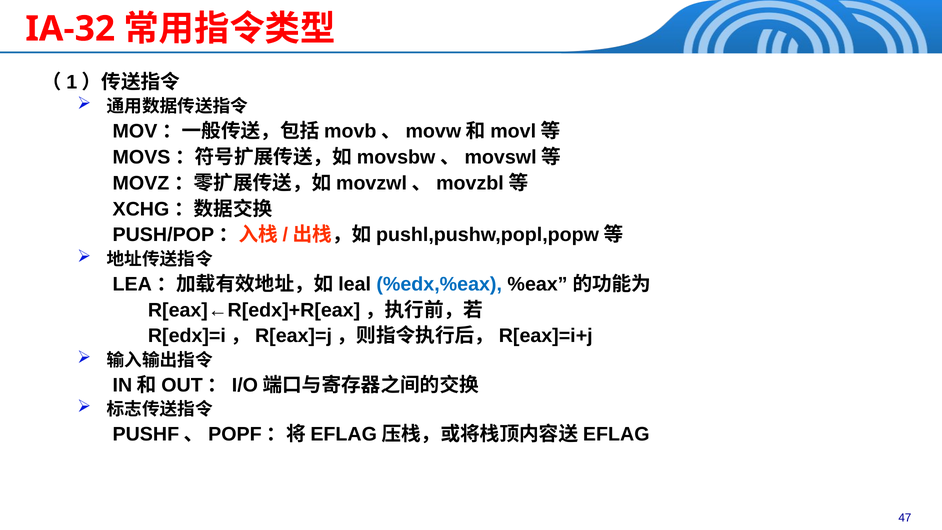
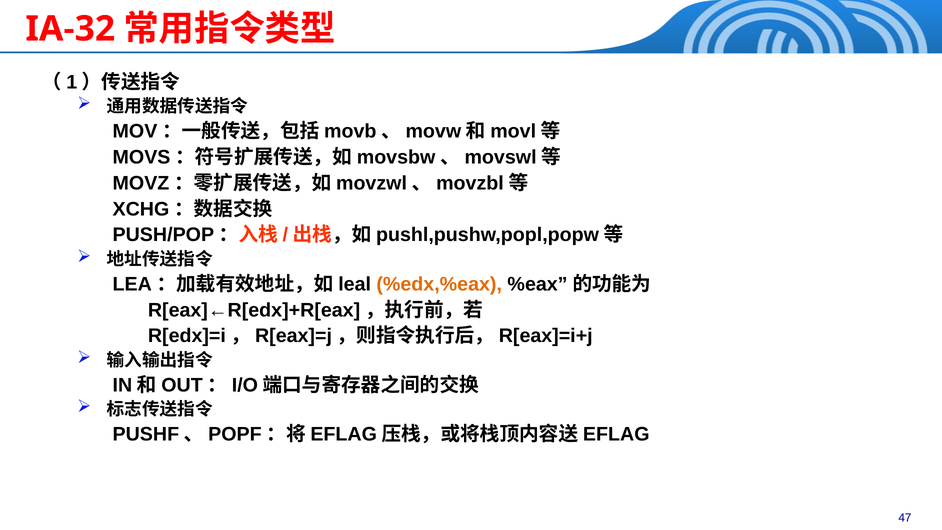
%edx,%eax colour: blue -> orange (439, 284)
